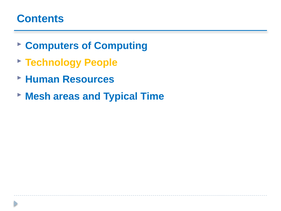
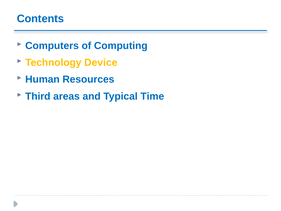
People: People -> Device (101, 62)
Mesh: Mesh -> Third (38, 96)
